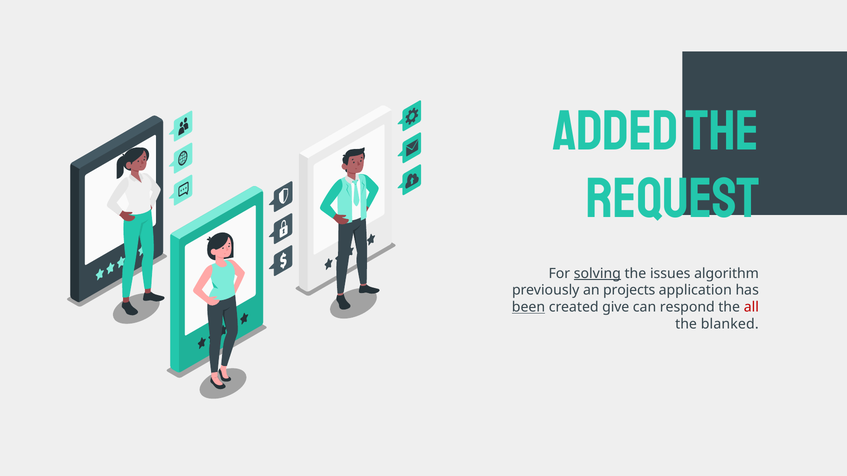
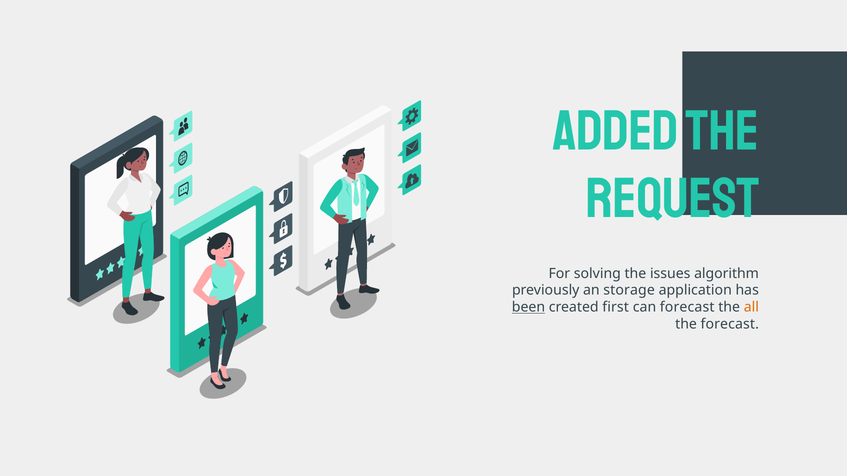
solving underline: present -> none (597, 274)
projects: projects -> storage (629, 291)
give: give -> first (616, 308)
can respond: respond -> forecast (687, 308)
all colour: red -> orange (751, 308)
the blanked: blanked -> forecast (730, 324)
